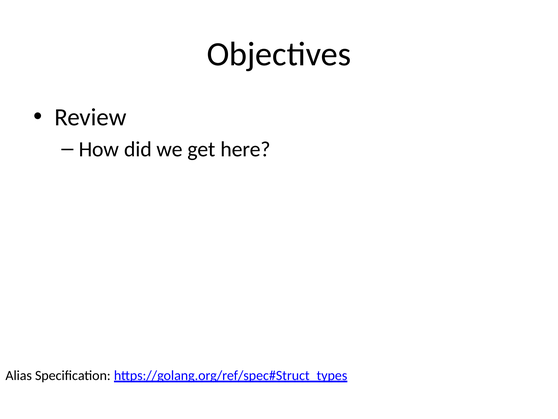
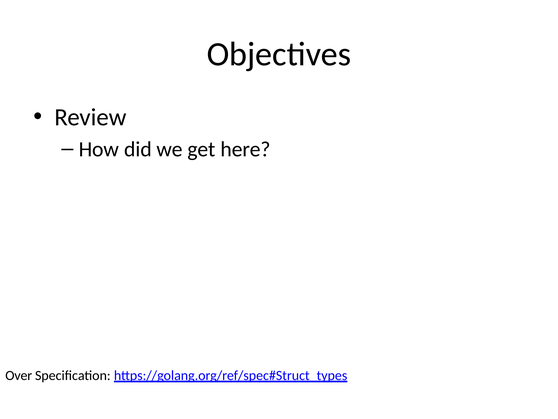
Alias: Alias -> Over (19, 375)
